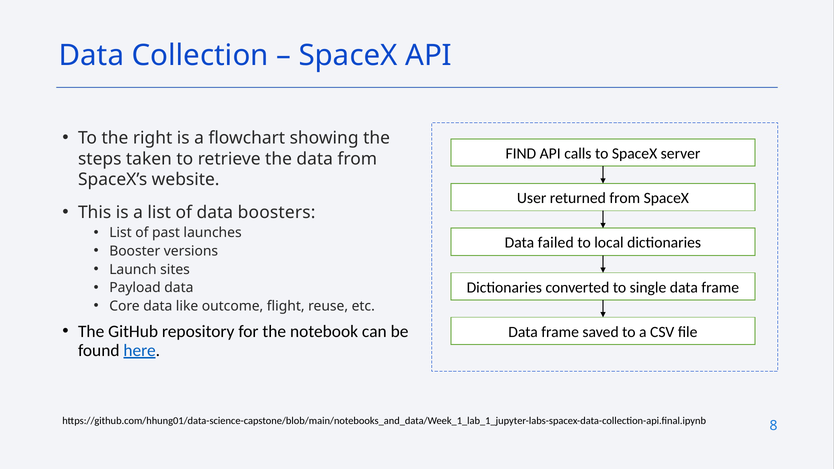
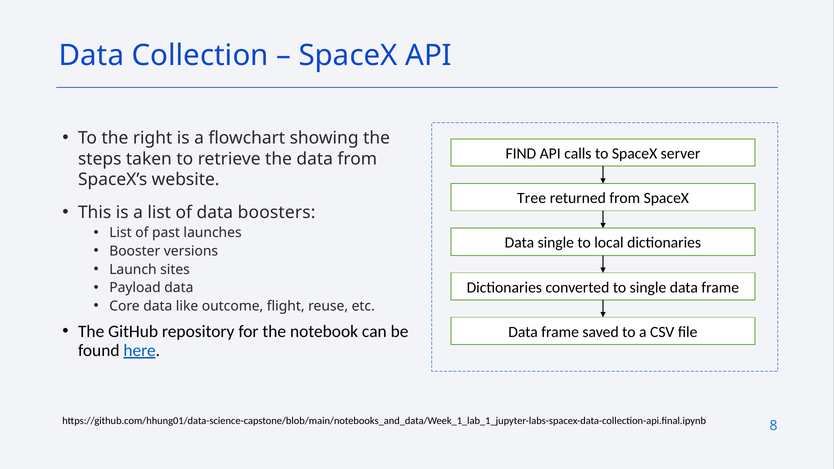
User: User -> Tree (532, 198)
Data failed: failed -> single (556, 243)
